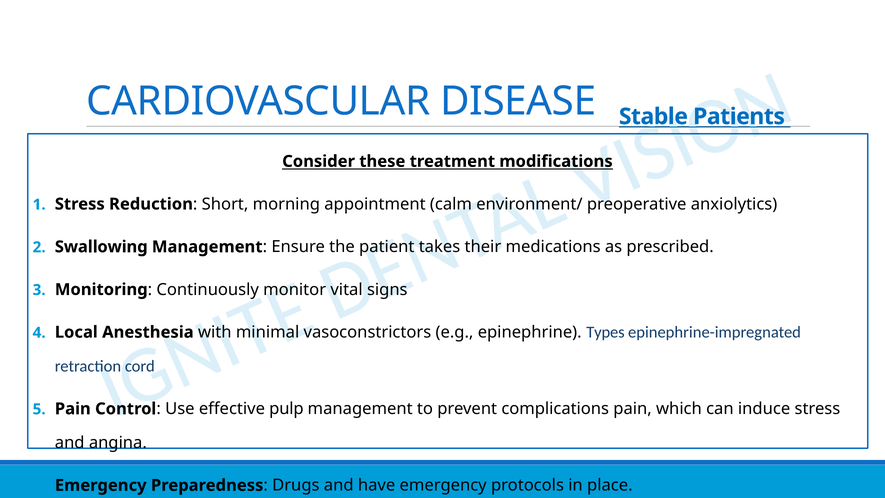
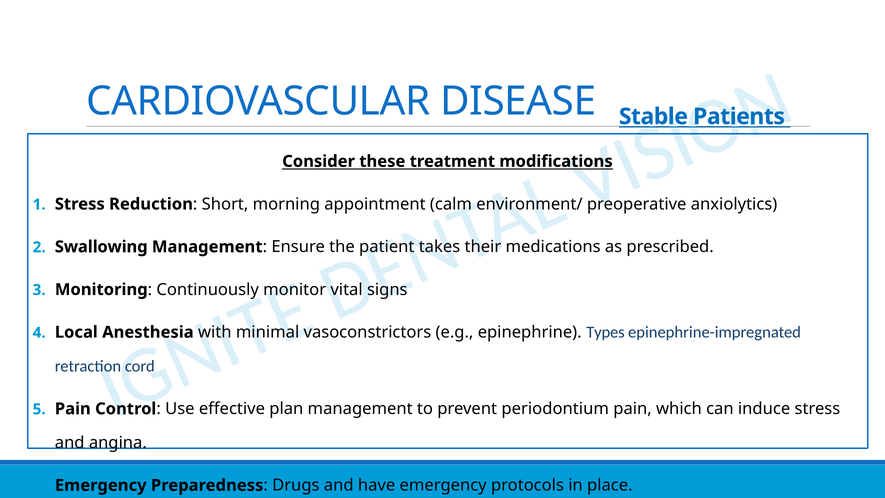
pulp: pulp -> plan (286, 409)
complications: complications -> periodontium (555, 409)
